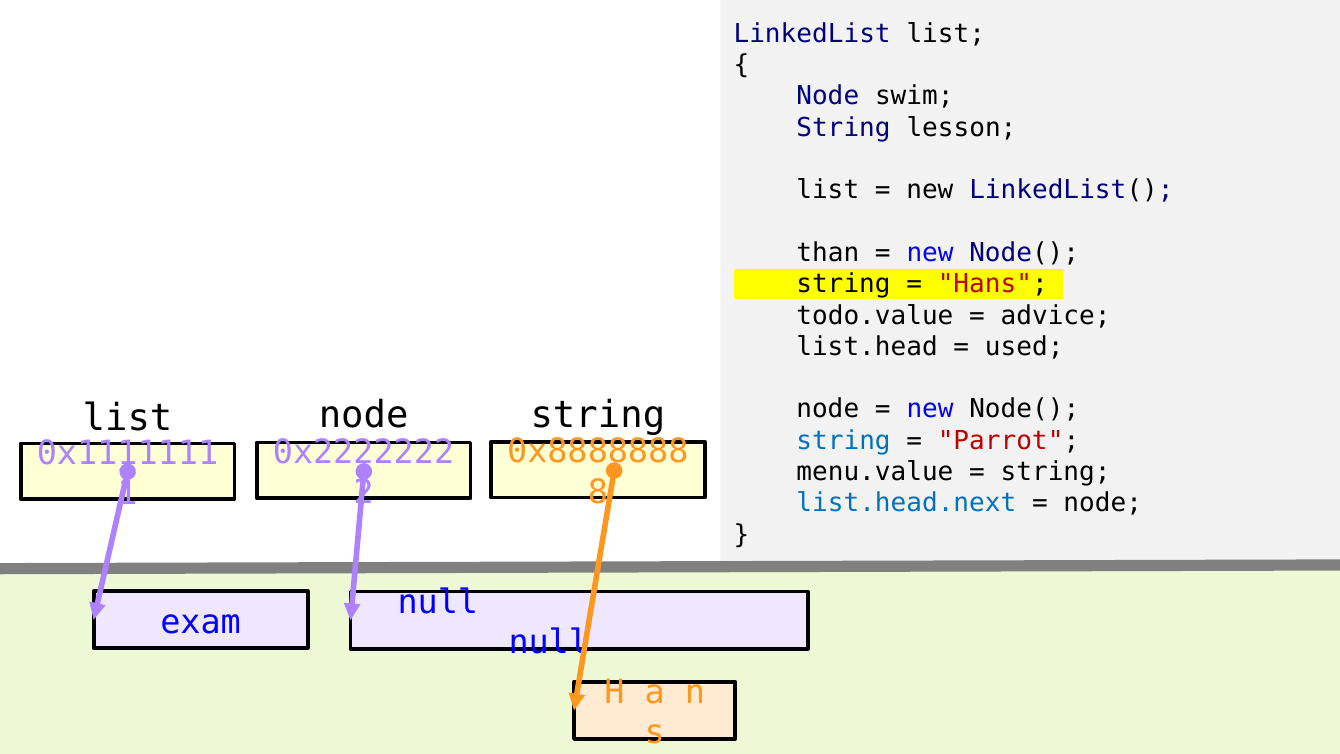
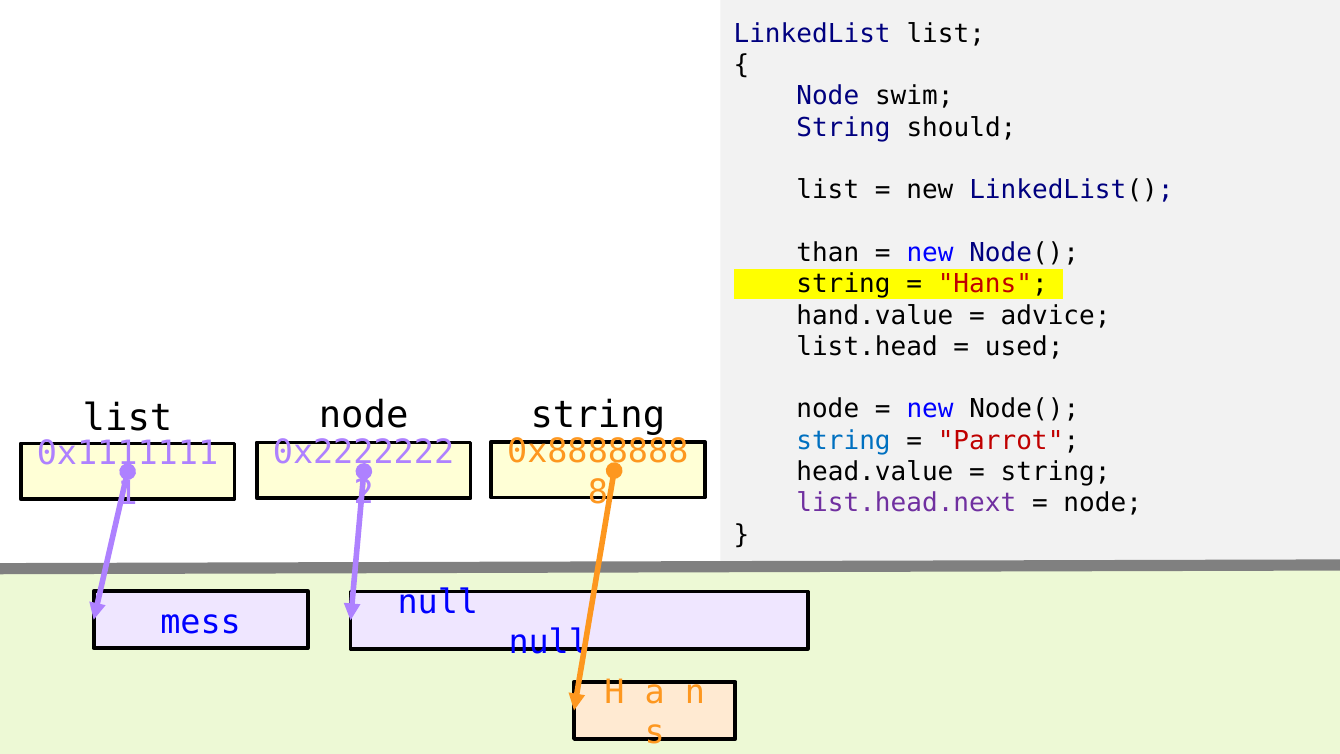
lesson: lesson -> should (961, 128)
todo.value: todo.value -> hand.value (875, 315)
menu.value: menu.value -> head.value (875, 472)
list.head.next colour: blue -> purple (906, 503)
exam: exam -> mess (201, 622)
